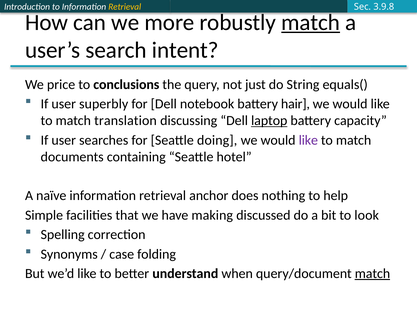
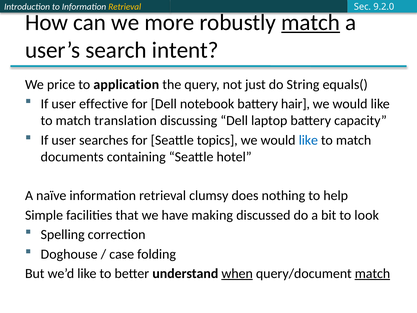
3.9.8: 3.9.8 -> 9.2.0 (384, 7)
conclusions: conclusions -> application (126, 84)
superbly: superbly -> effective (104, 104)
laptop underline: present -> none (269, 121)
doing: doing -> topics (217, 140)
like colour: purple -> blue (308, 140)
anchor: anchor -> clumsy (209, 196)
Synonyms: Synonyms -> Doghouse (69, 254)
when underline: none -> present (237, 273)
